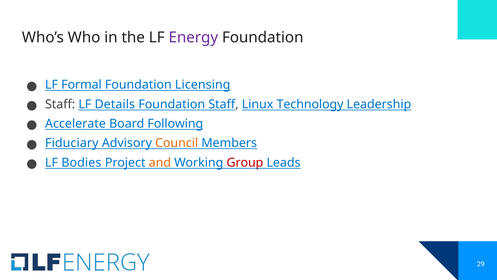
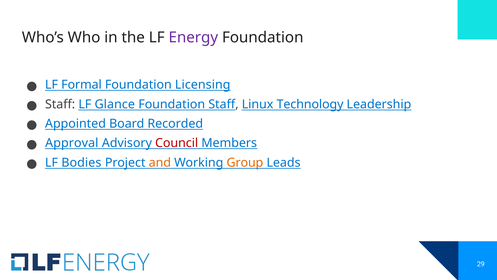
Details: Details -> Glance (115, 104)
Accelerate: Accelerate -> Appointed (75, 124)
Following: Following -> Recorded (175, 124)
Fiduciary: Fiduciary -> Approval (72, 143)
Council colour: orange -> red (177, 143)
Group colour: red -> orange (245, 162)
